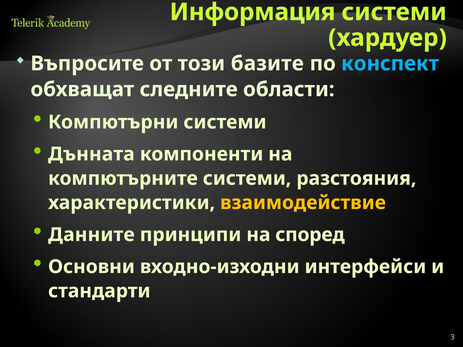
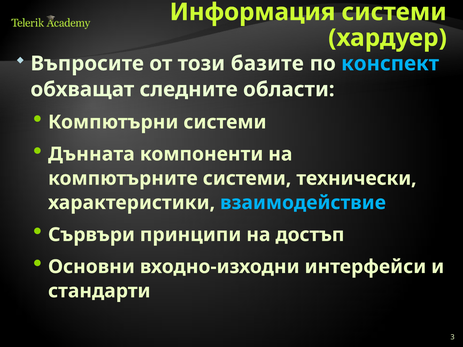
разстояния: разстояния -> технически (356, 179)
взаимодействие colour: yellow -> light blue (303, 203)
Данните: Данните -> Сървъри (91, 235)
според: според -> достъп (310, 235)
